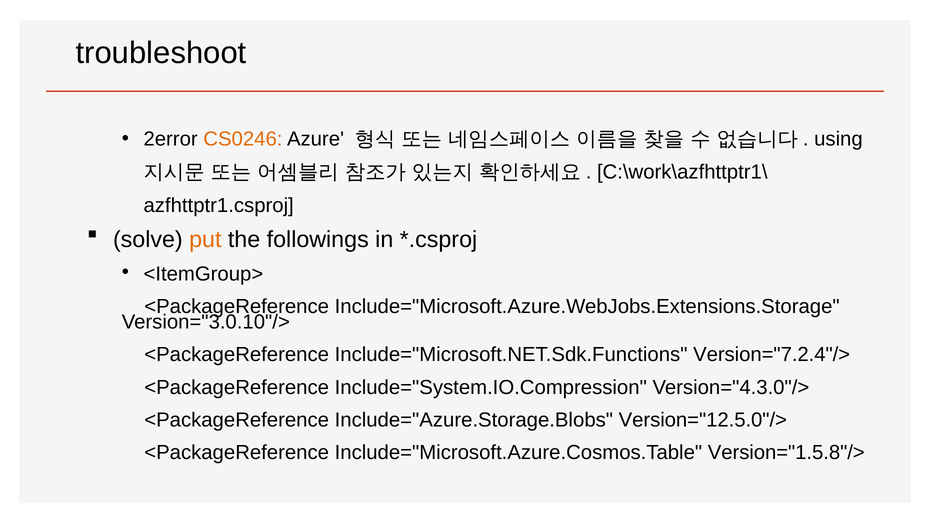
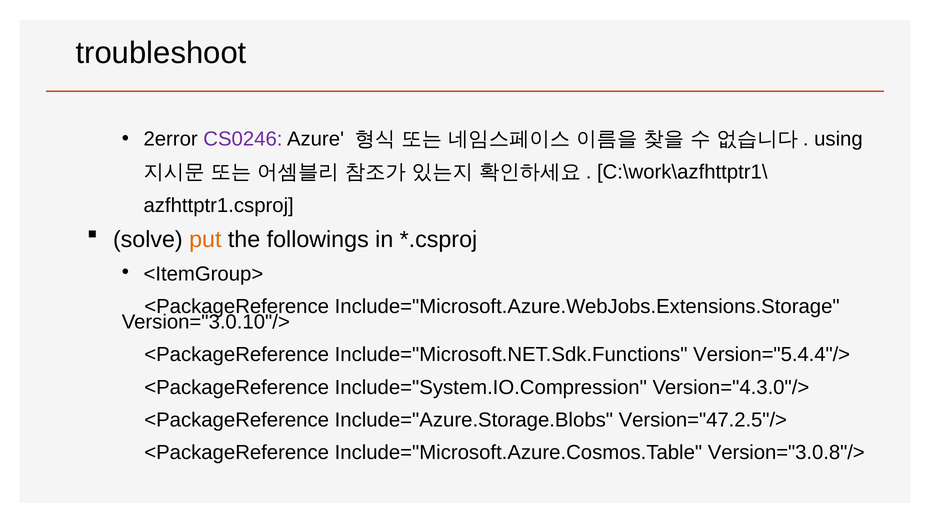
CS0246 colour: orange -> purple (243, 139)
Version="7.2.4"/>: Version="7.2.4"/> -> Version="5.4.4"/> (772, 355)
Version="12.5.0"/>: Version="12.5.0"/> -> Version="47.2.5"/> (703, 420)
Version="1.5.8"/>: Version="1.5.8"/> -> Version="3.0.8"/> (786, 453)
